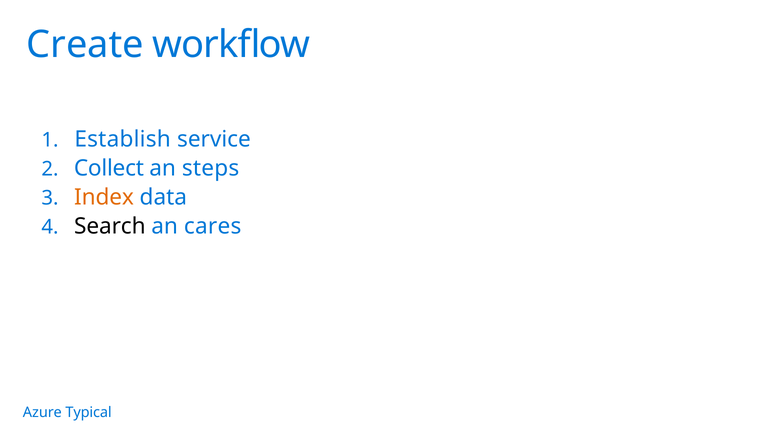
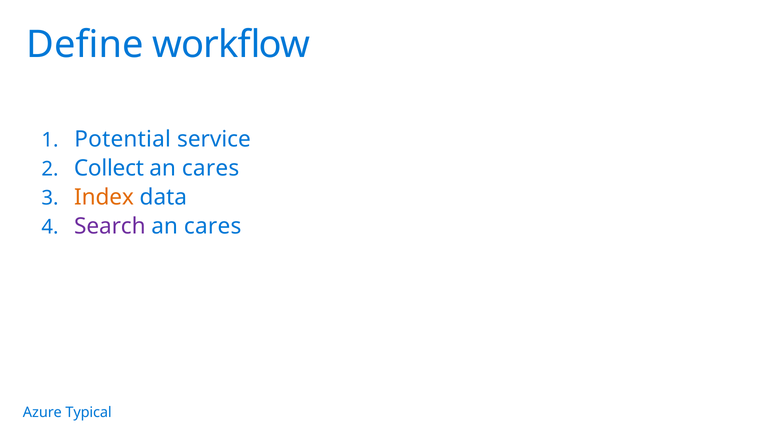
Create: Create -> Define (85, 44)
Establish: Establish -> Potential (123, 139)
steps: steps -> cares (211, 168)
Search colour: black -> purple (110, 226)
